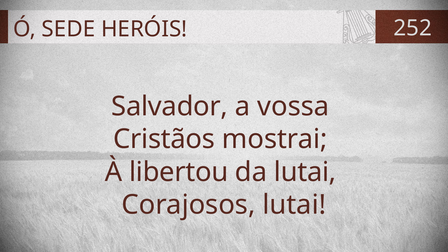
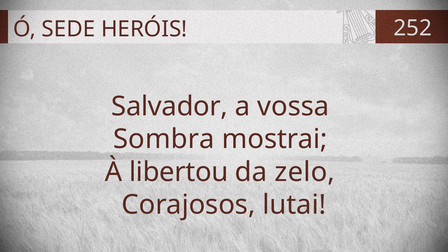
Cristãos: Cristãos -> Sombra (164, 139)
da lutai: lutai -> zelo (305, 172)
